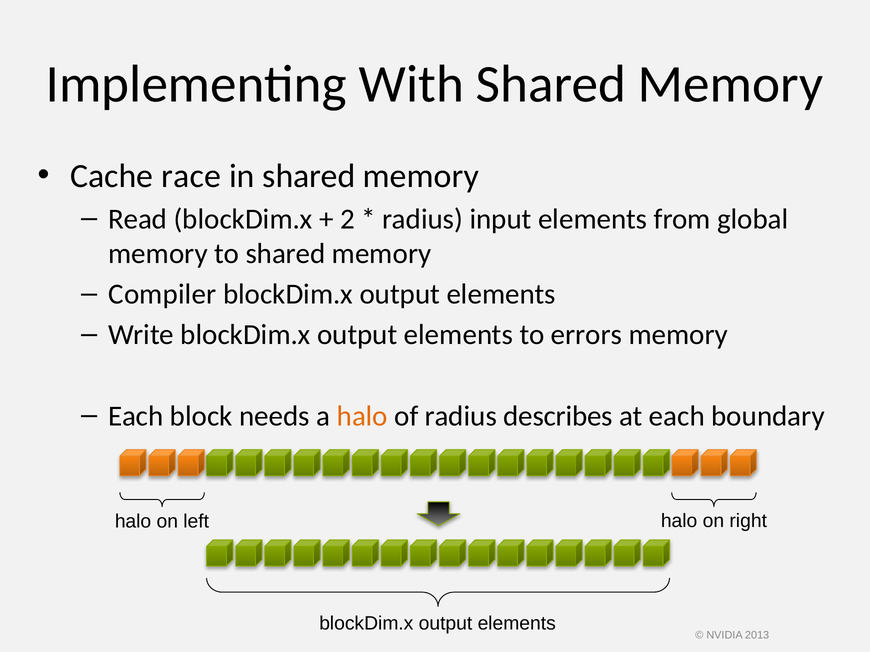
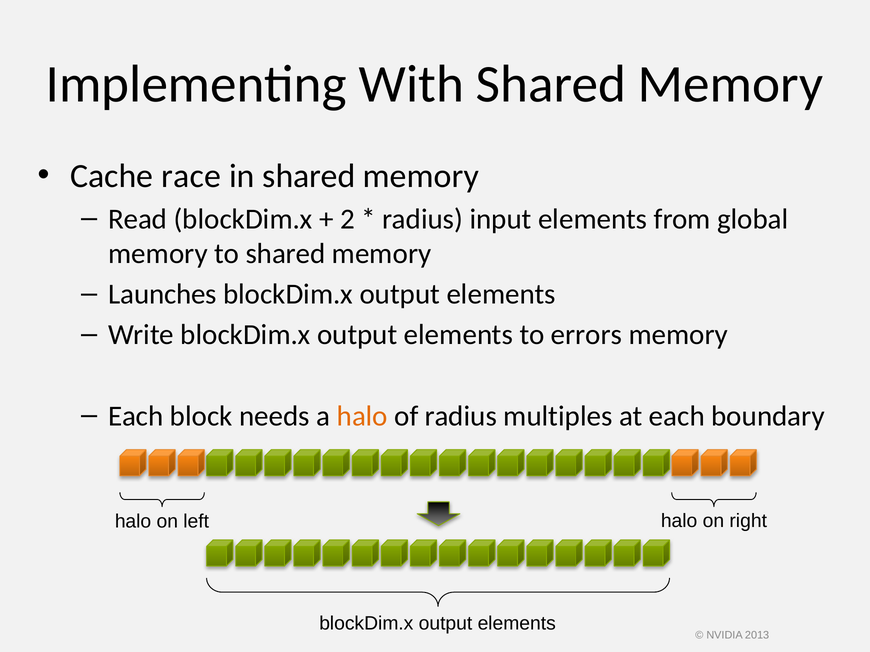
Compiler: Compiler -> Launches (163, 295)
describes: describes -> multiples (558, 416)
